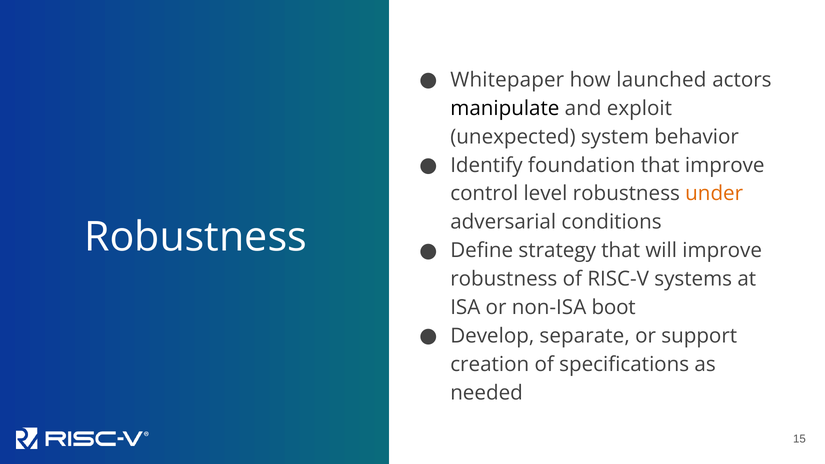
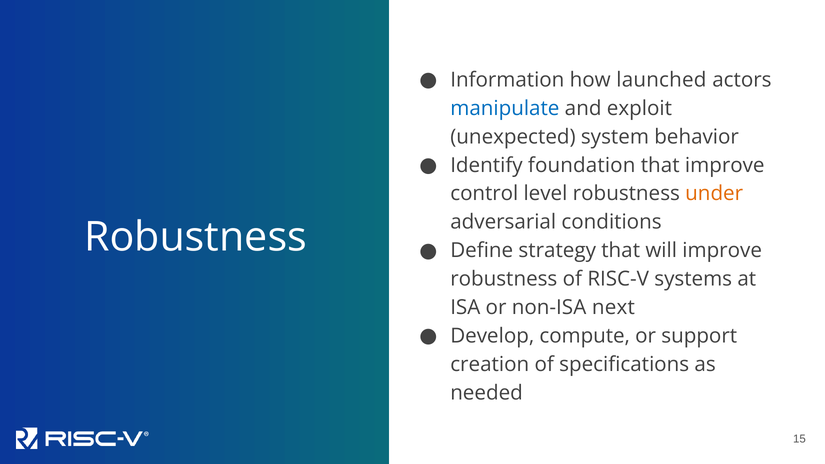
Whitepaper: Whitepaper -> Information (507, 80)
manipulate colour: black -> blue (505, 108)
boot: boot -> next (613, 308)
separate: separate -> compute (585, 336)
